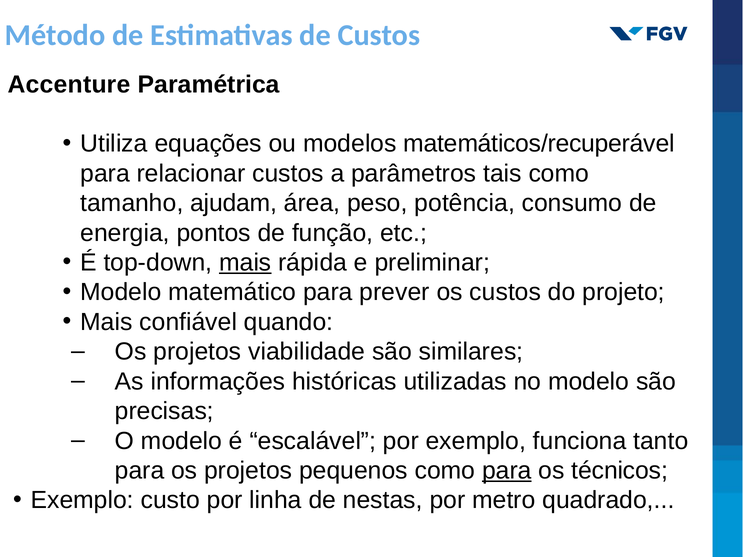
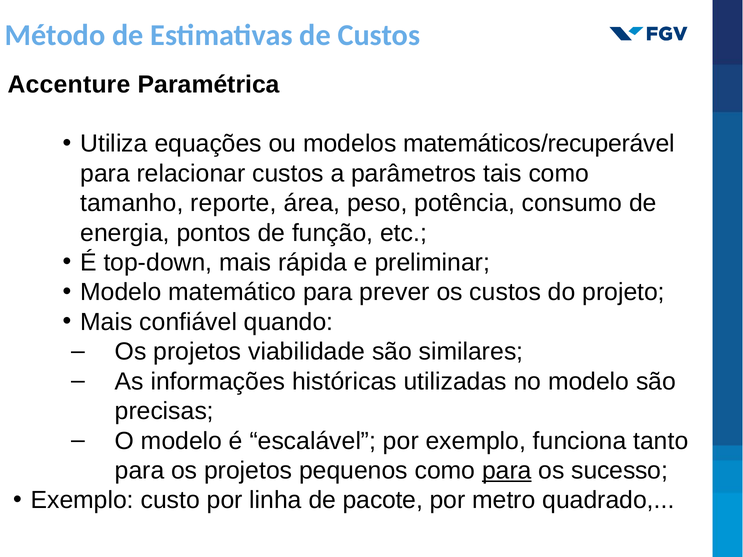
ajudam: ajudam -> reporte (234, 203)
mais underline: present -> none (245, 263)
técnicos: técnicos -> sucesso (620, 471)
nestas: nestas -> pacote (383, 500)
